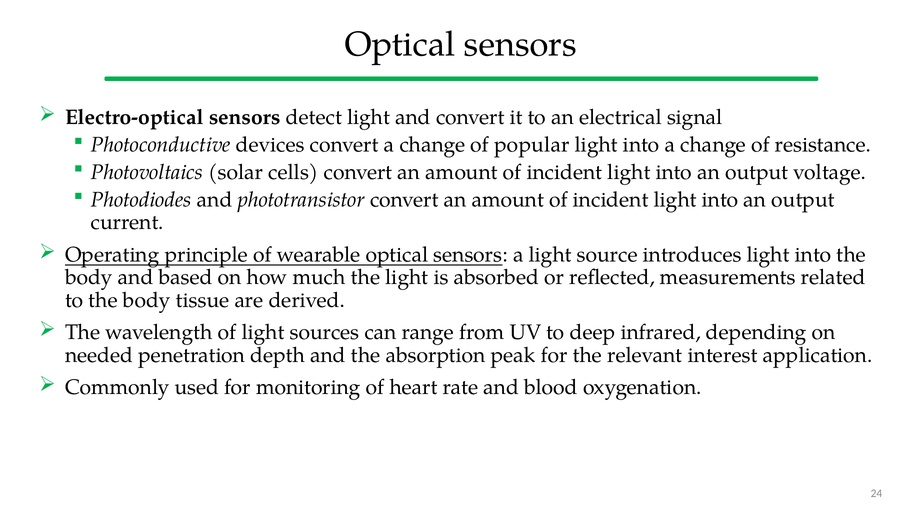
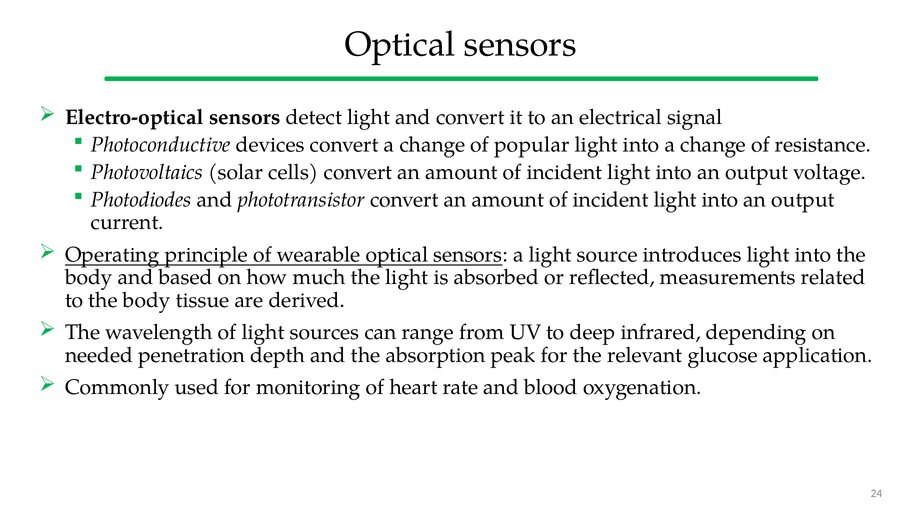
interest: interest -> glucose (723, 355)
